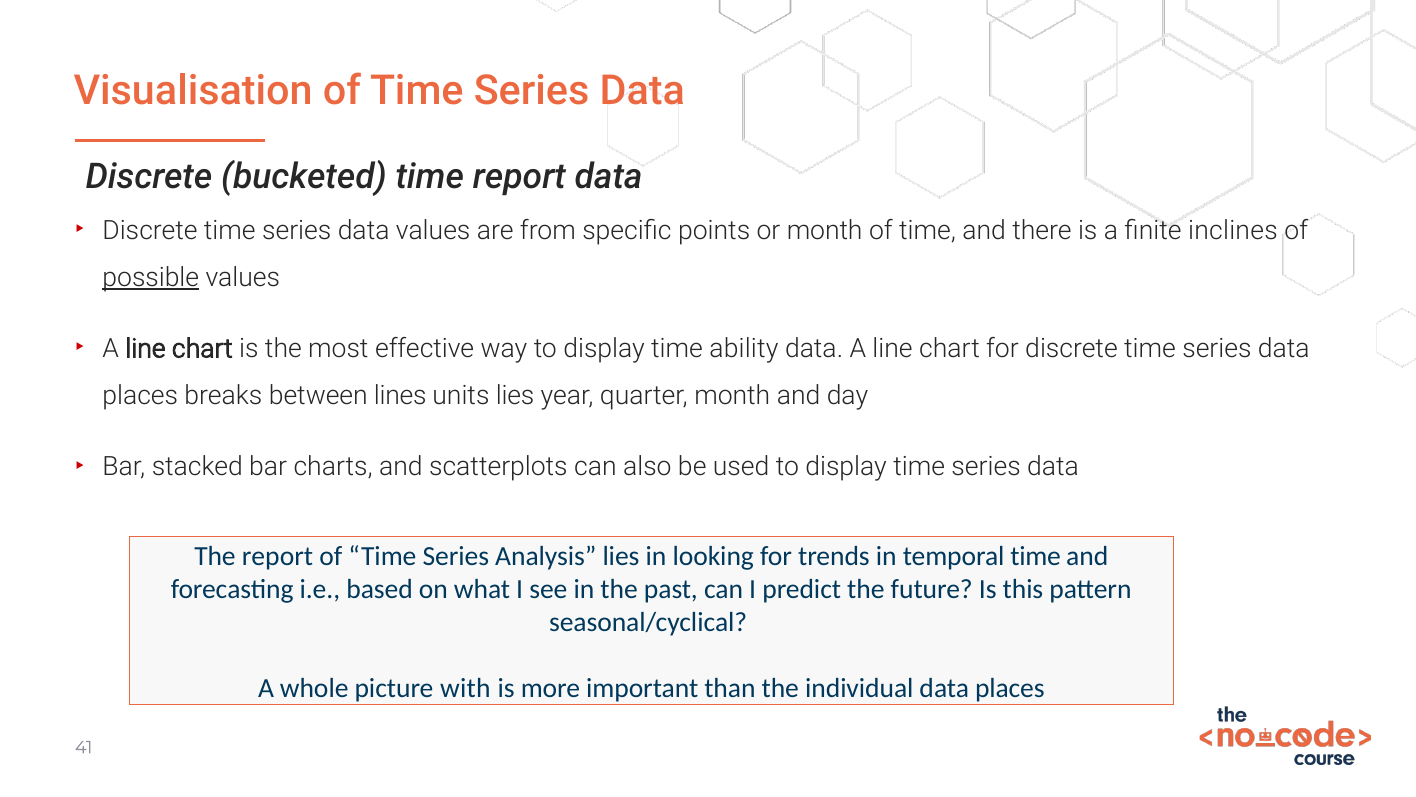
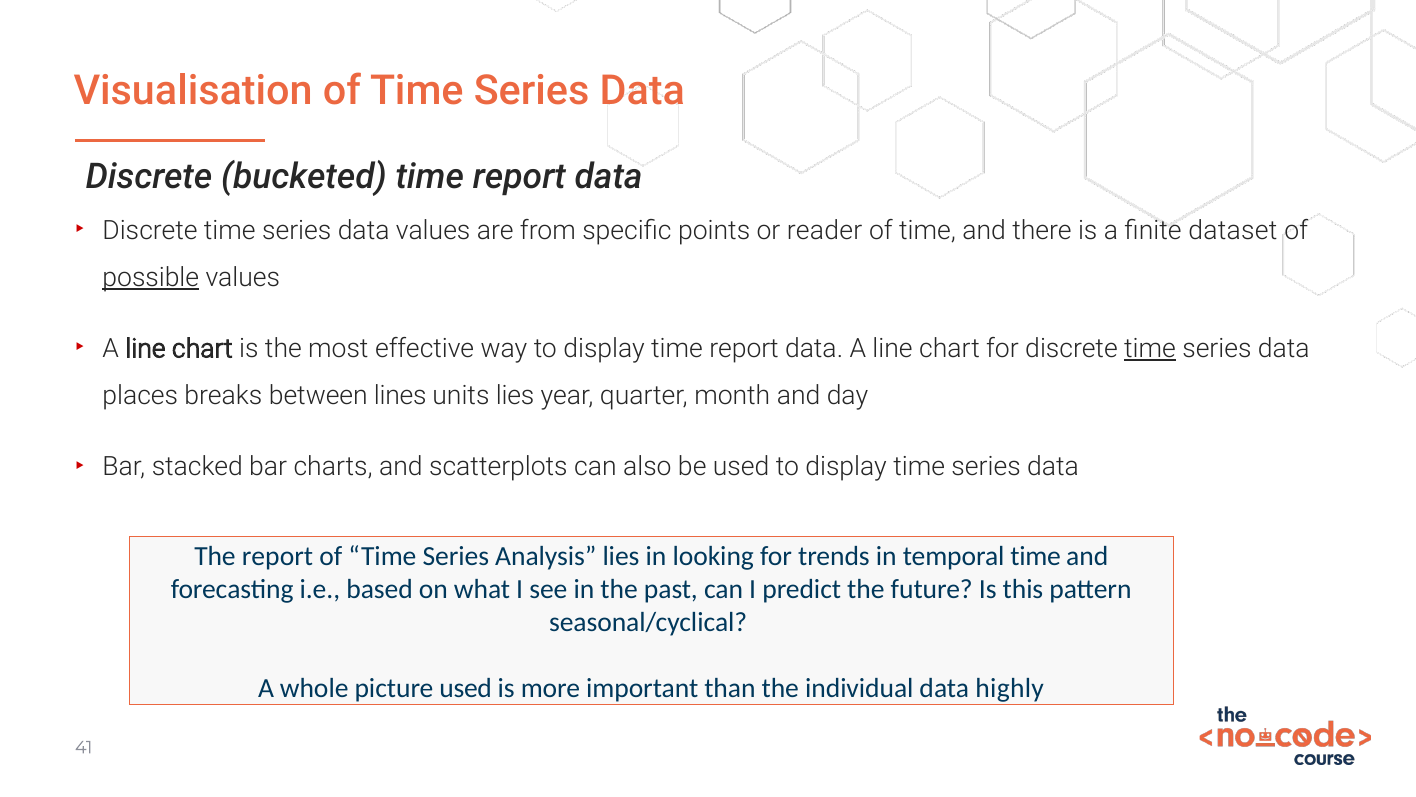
or month: month -> reader (825, 230)
inclines: inclines -> dataset (1233, 230)
display time ability: ability -> report (744, 348)
time underline: none -> present (1150, 348)
picture with: with -> used (466, 688)
individual data places: places -> highly (1010, 688)
